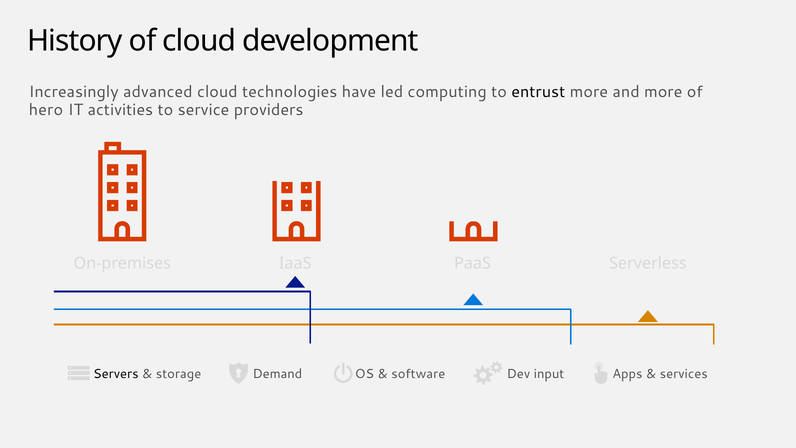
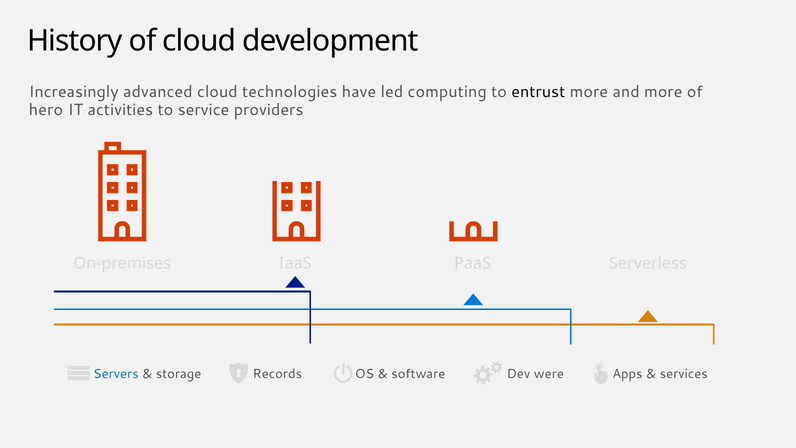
Servers colour: black -> blue (116, 374)
Demand: Demand -> Records (277, 374)
input: input -> were (549, 374)
